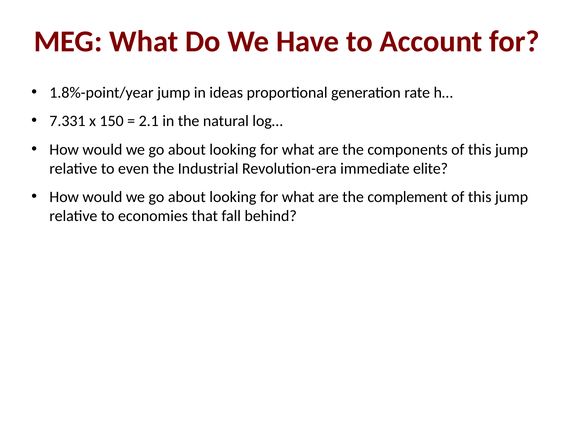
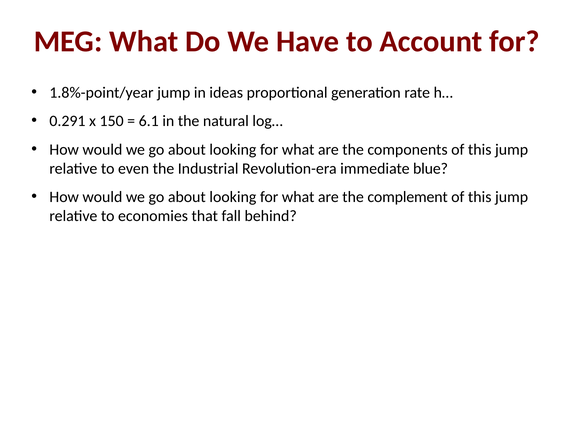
7.331: 7.331 -> 0.291 (67, 121)
2.1: 2.1 -> 6.1 (149, 121)
elite: elite -> blue (431, 169)
